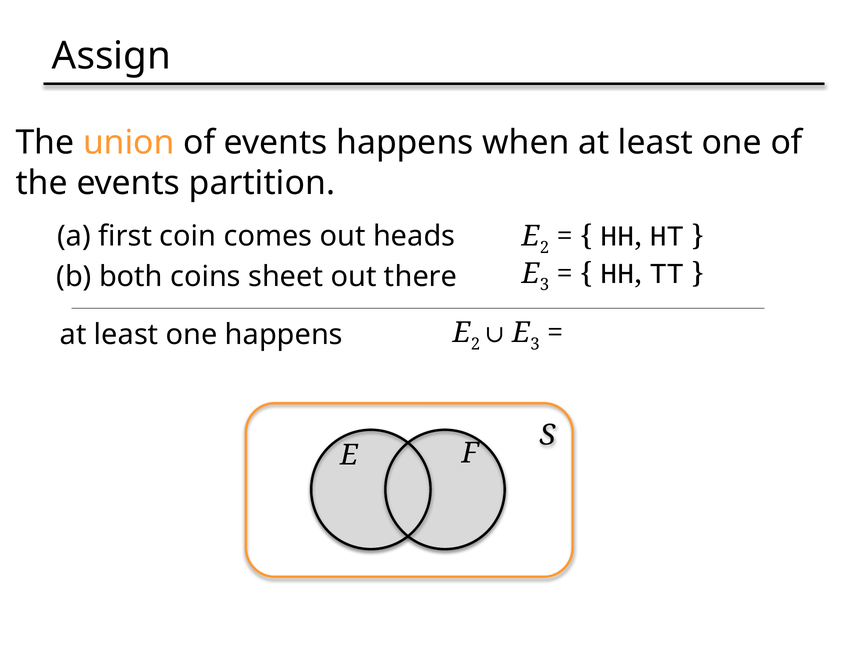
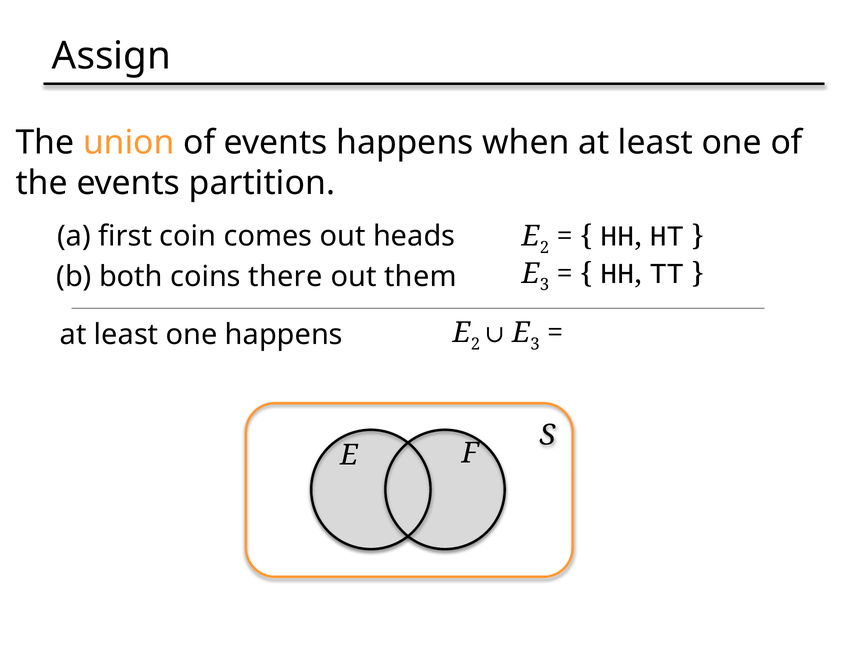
sheet: sheet -> there (286, 277)
there: there -> them (421, 277)
